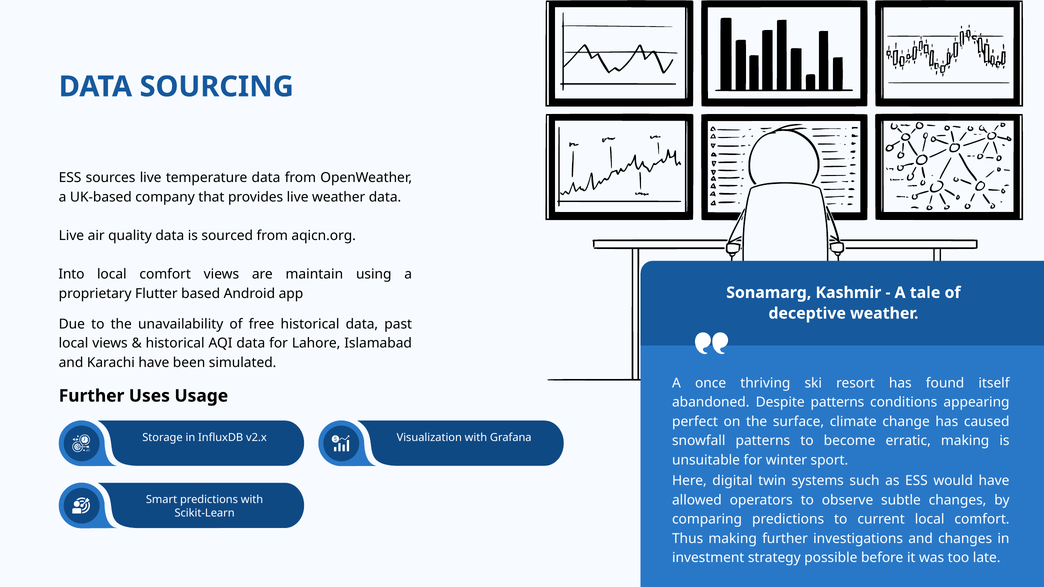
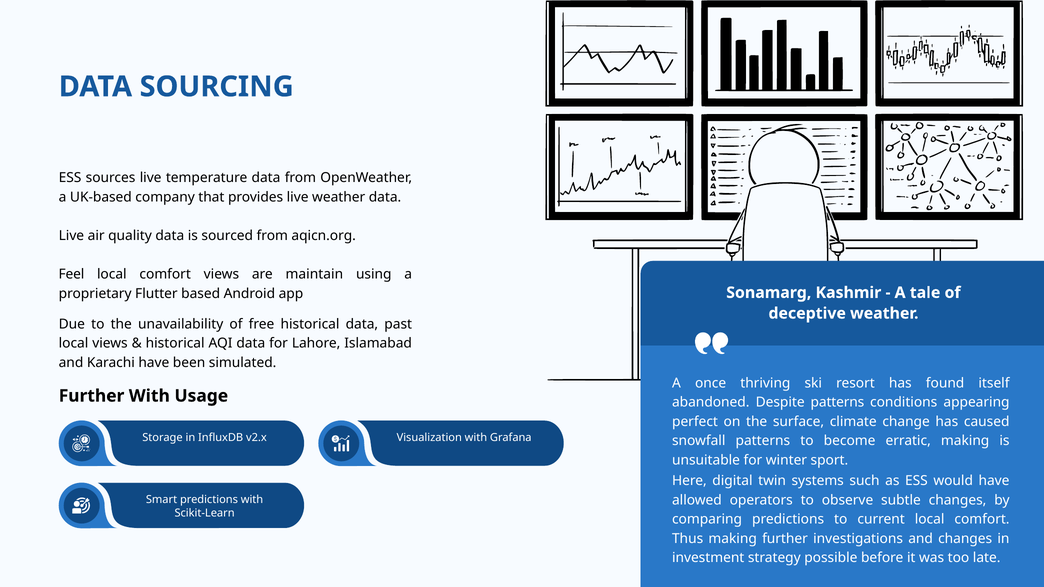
Into: Into -> Feel (71, 274)
Further Uses: Uses -> With (149, 396)
